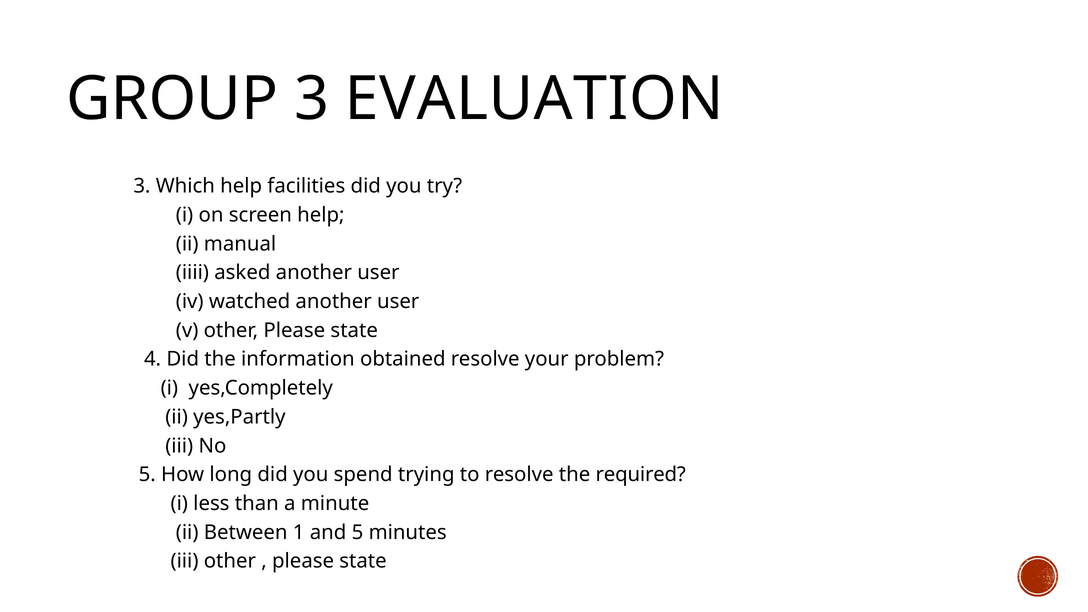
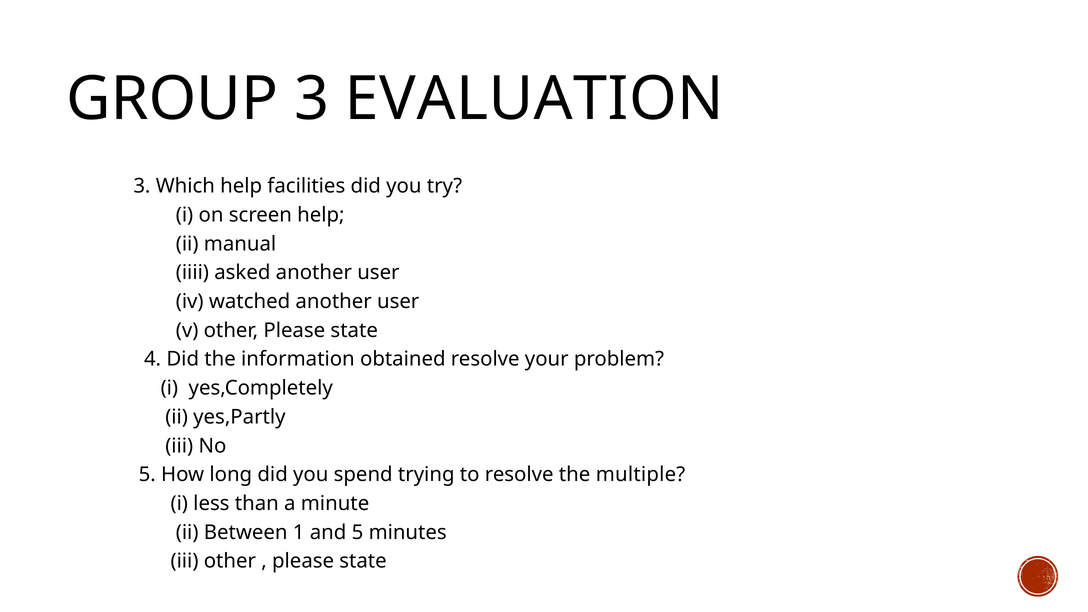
required: required -> multiple (641, 475)
